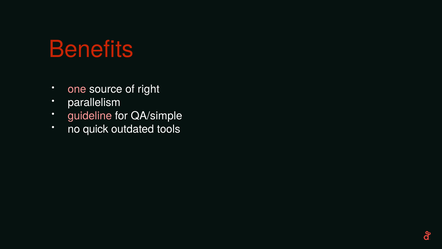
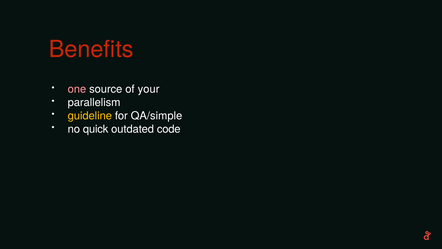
right: right -> your (149, 89)
guideline colour: pink -> yellow (90, 116)
tools: tools -> code (169, 129)
